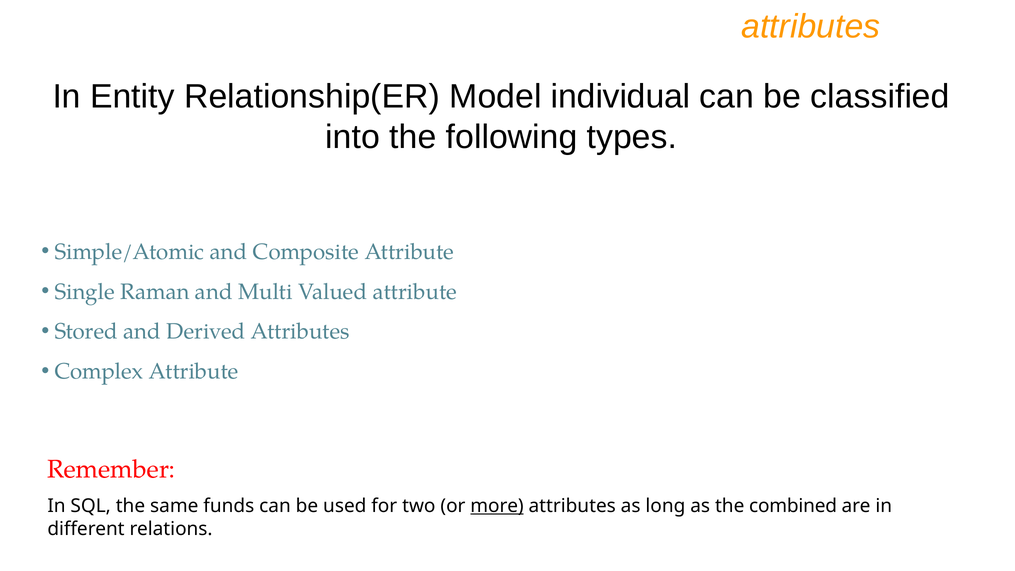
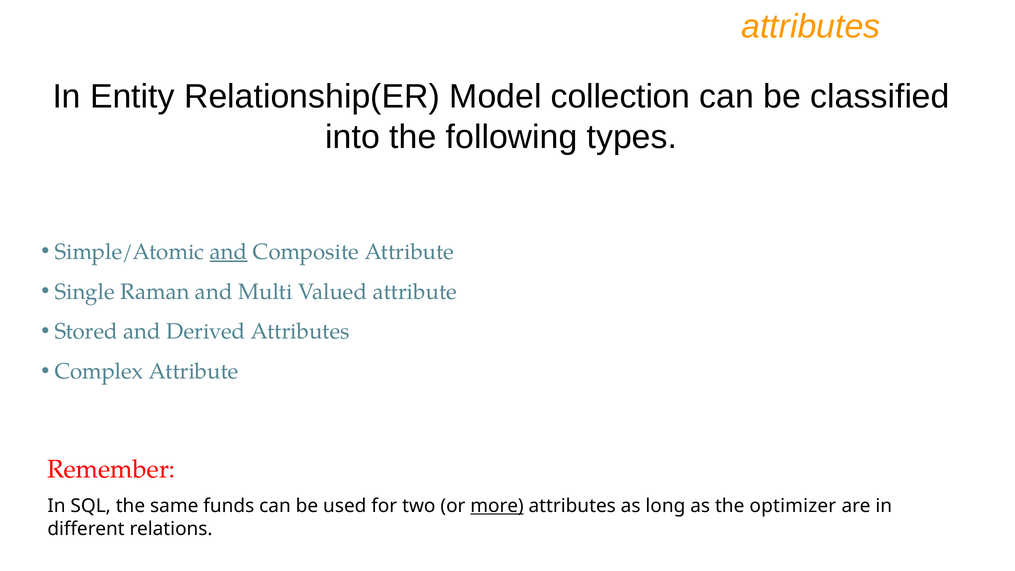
individual: individual -> collection (621, 97)
and underline: none -> present (229, 252)
combined: combined -> optimizer (793, 506)
